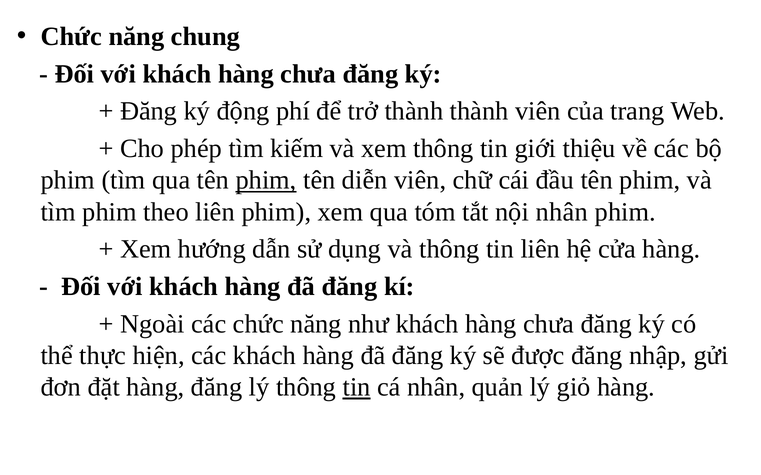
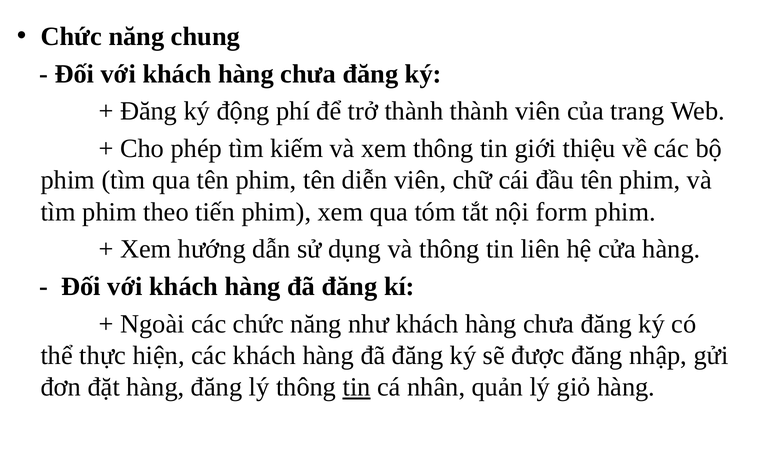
phim underline: present -> none (266, 180)
theo liên: liên -> tiến (215, 212)
nội nhân: nhân -> form (562, 212)
